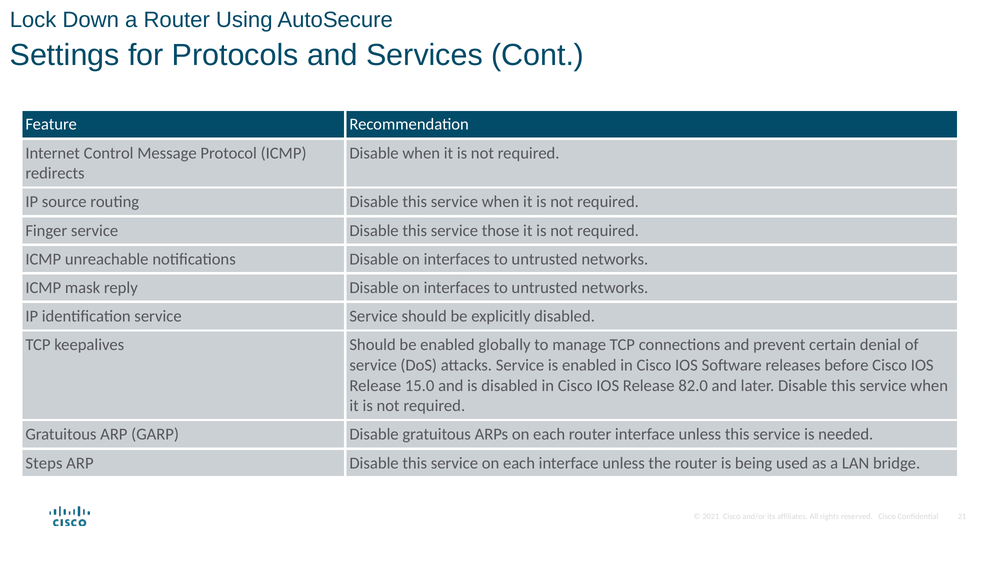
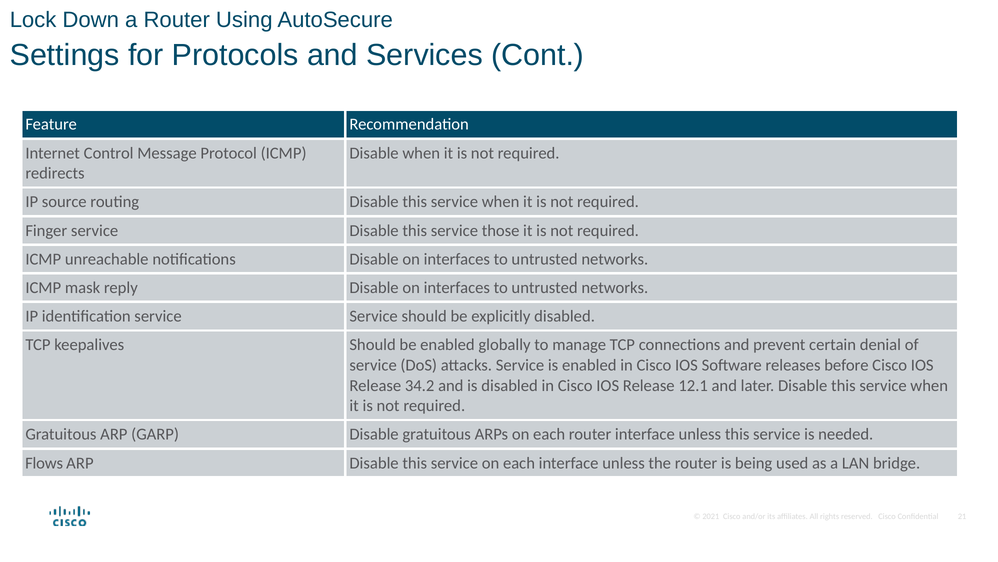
15.0: 15.0 -> 34.2 (420, 385)
82.0: 82.0 -> 12.1 (693, 385)
Steps: Steps -> Flows (44, 463)
